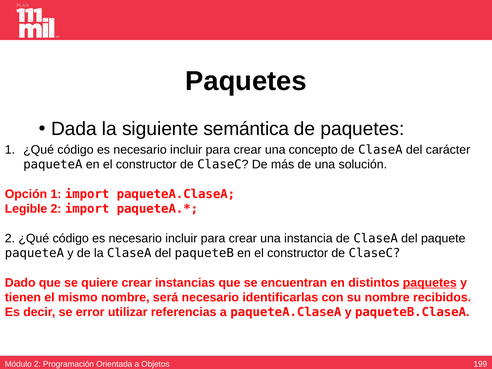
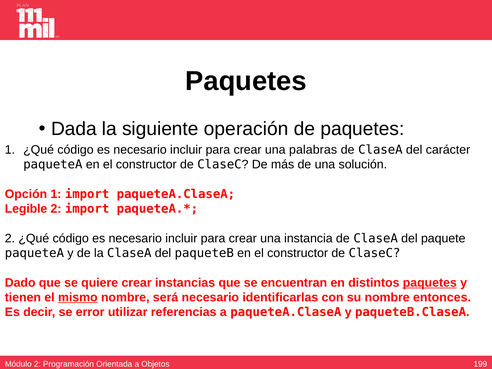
semántica: semántica -> operación (246, 129)
concepto: concepto -> palabras (313, 150)
mismo underline: none -> present (78, 297)
recibidos: recibidos -> entonces (442, 297)
